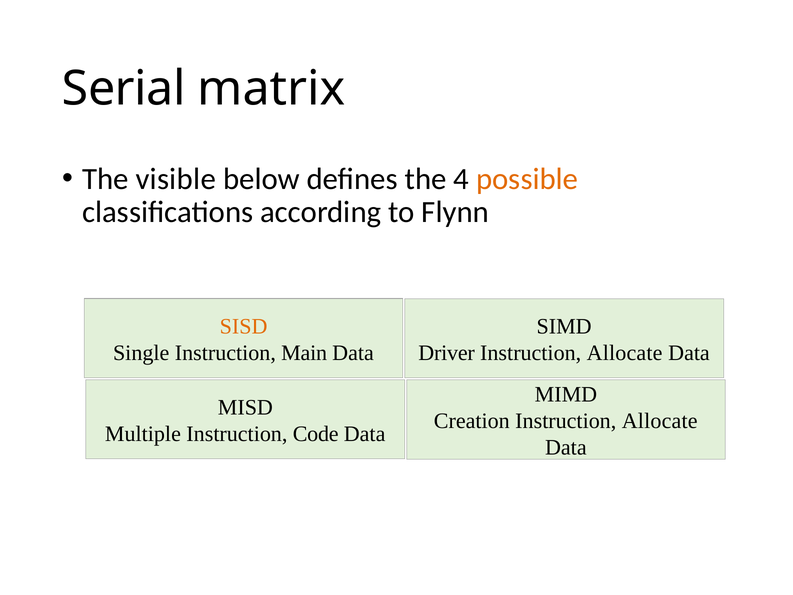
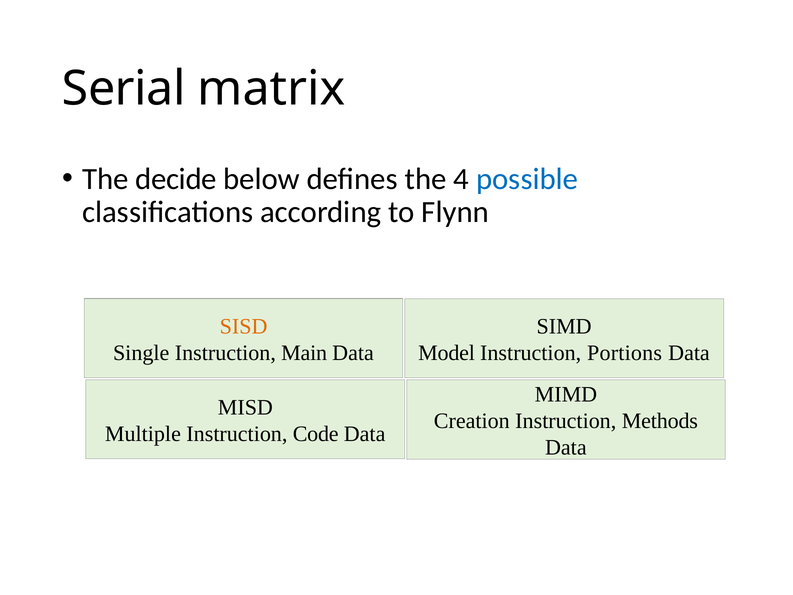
visible: visible -> decide (176, 179)
possible colour: orange -> blue (527, 179)
Driver: Driver -> Model (447, 353)
Allocate: Allocate -> Portions (625, 353)
Allocate: Allocate -> Methods (660, 421)
